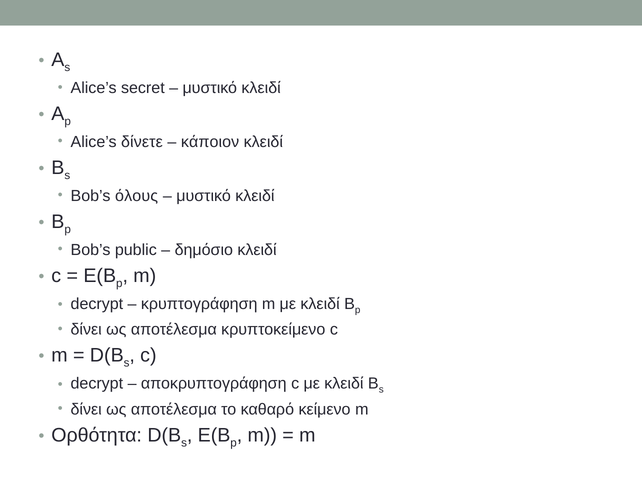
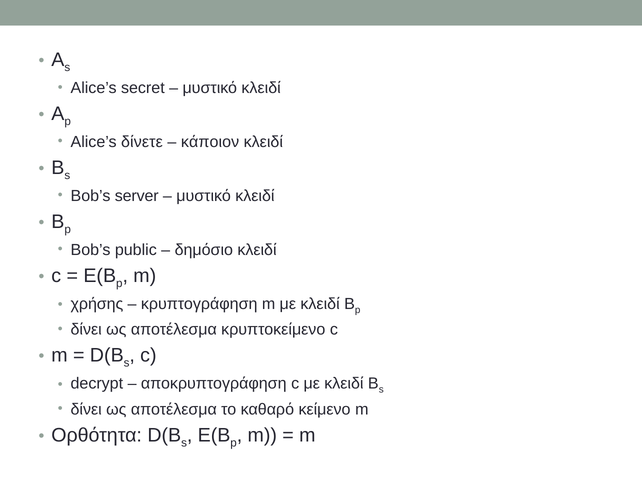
όλους: όλους -> server (137, 196)
decrypt: decrypt -> χρήσης (97, 304)
